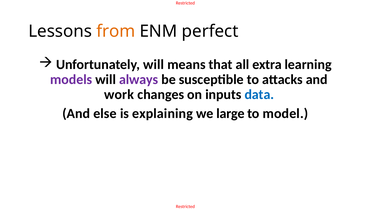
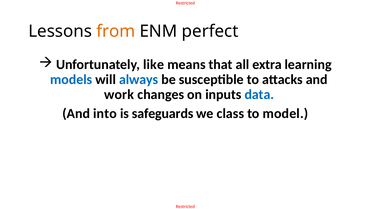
Unfortunately will: will -> like (154, 64)
models colour: purple -> blue (71, 79)
always colour: purple -> blue (139, 79)
else: else -> into (105, 113)
explaining: explaining -> safeguards (163, 113)
large: large -> class (230, 113)
